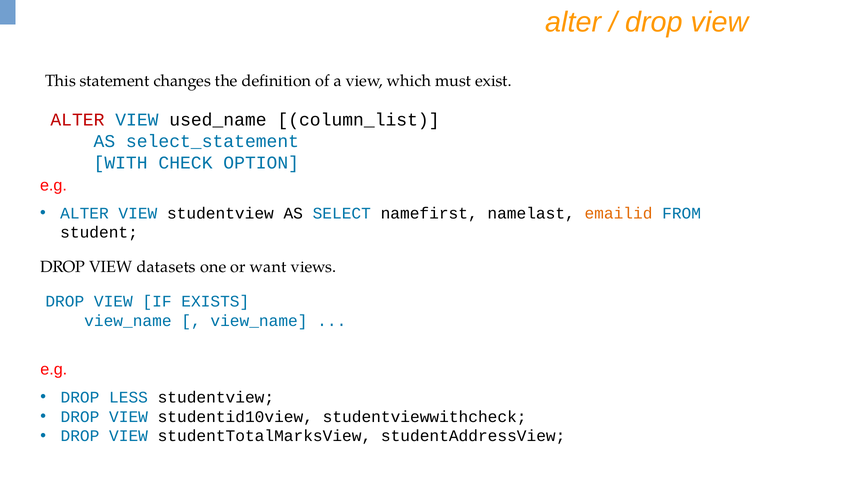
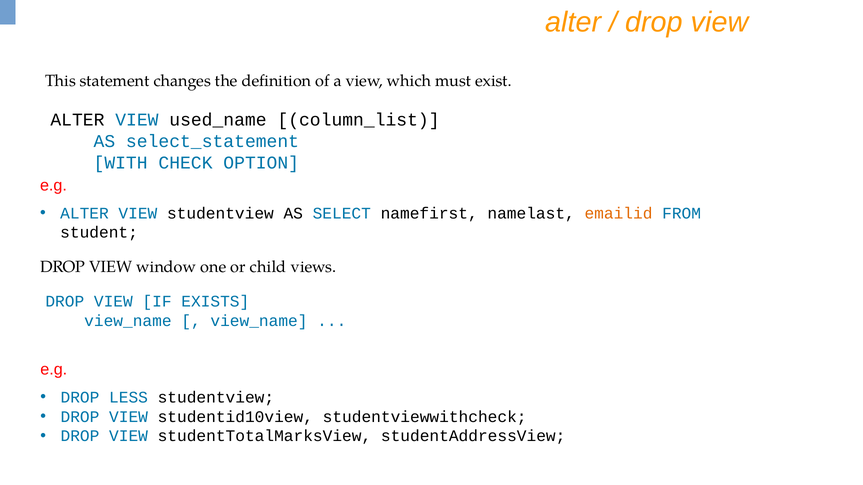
ALTER colour: red -> black (77, 120)
datasets: datasets -> window (166, 267)
want: want -> child (268, 267)
